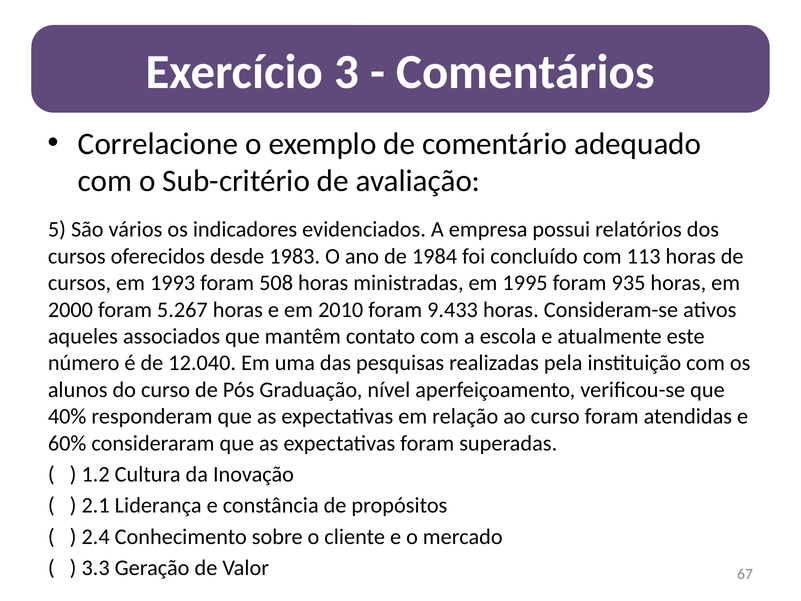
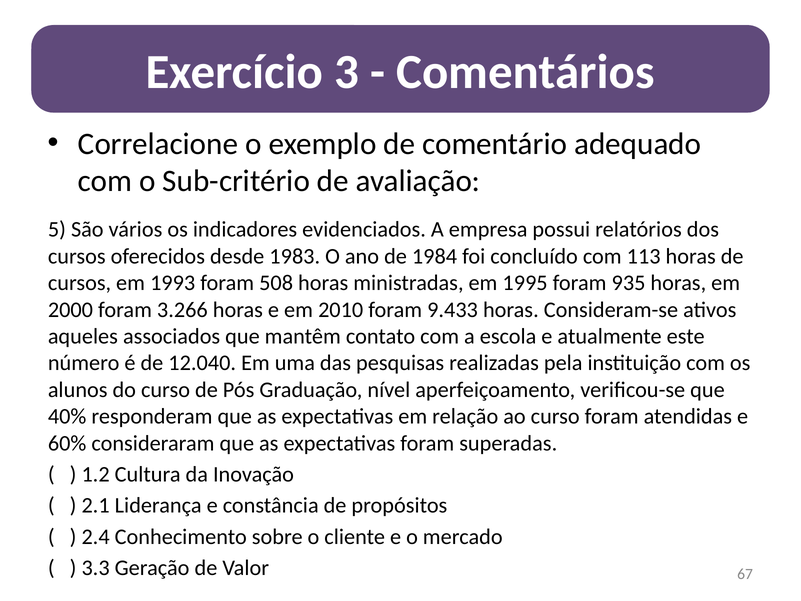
5.267: 5.267 -> 3.266 (182, 310)
